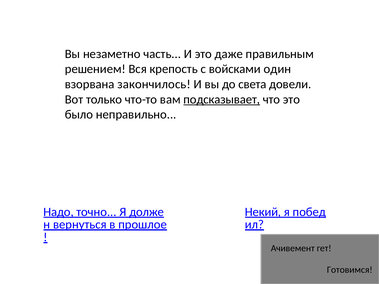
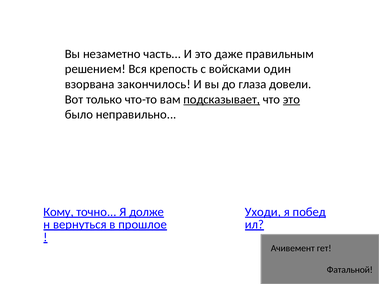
света: света -> глаза (252, 84)
это underline: none -> present (291, 99)
Надо: Надо -> Кому (59, 212)
Некий: Некий -> Уходи (263, 212)
Готовимся: Готовимся -> Фатальной (350, 270)
